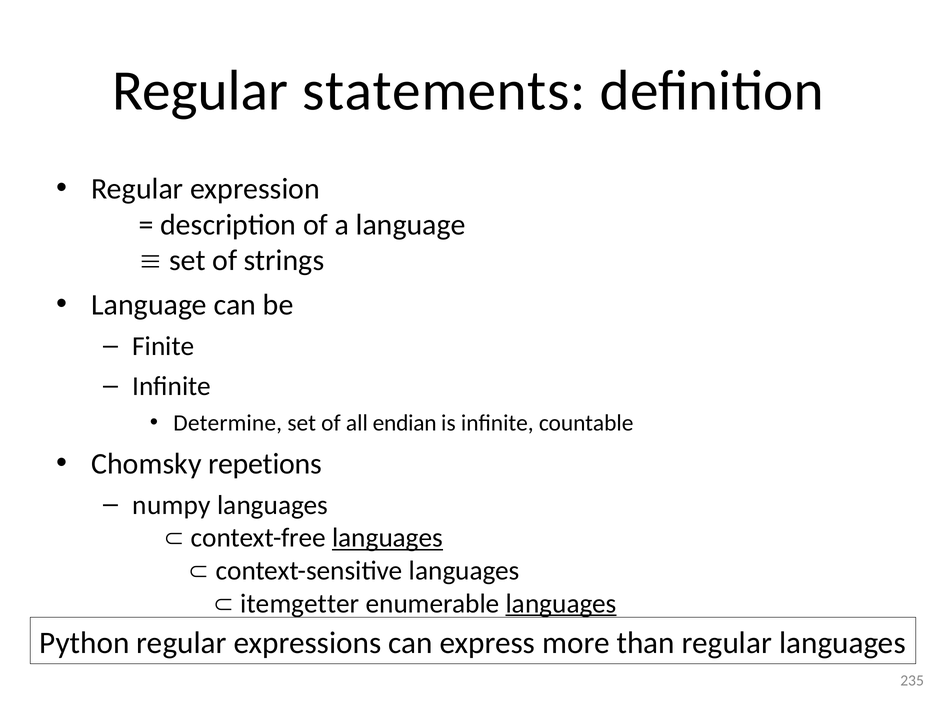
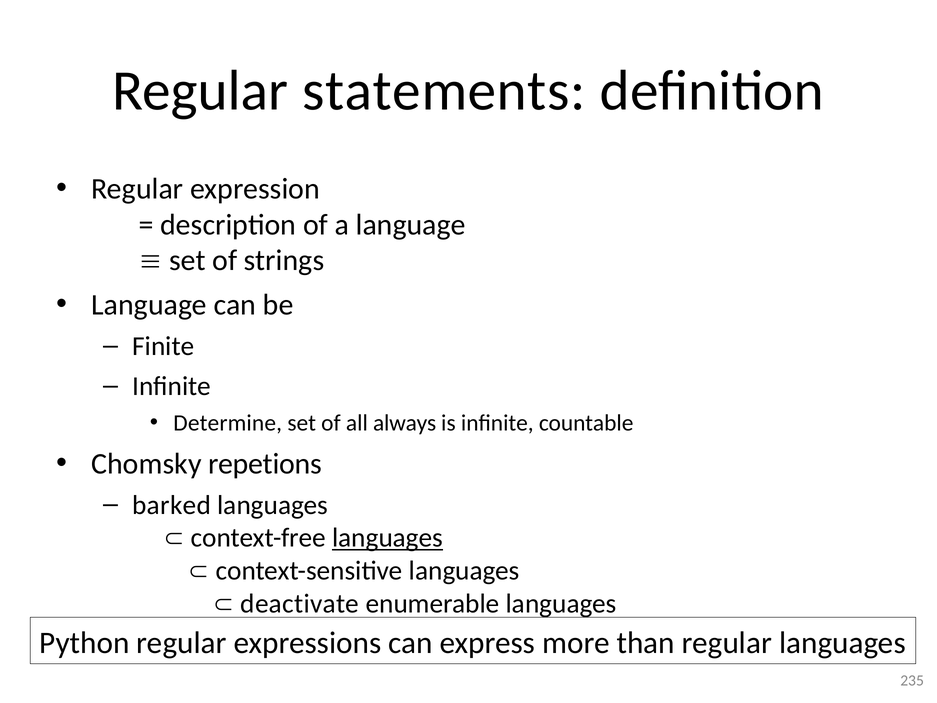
endian: endian -> always (405, 423)
numpy: numpy -> barked (172, 505)
itemgetter: itemgetter -> deactivate (300, 603)
languages underline: present -> none (561, 603)
